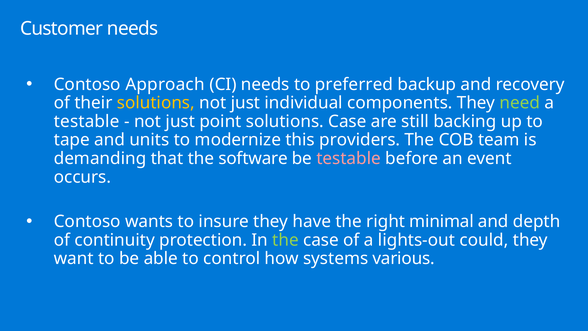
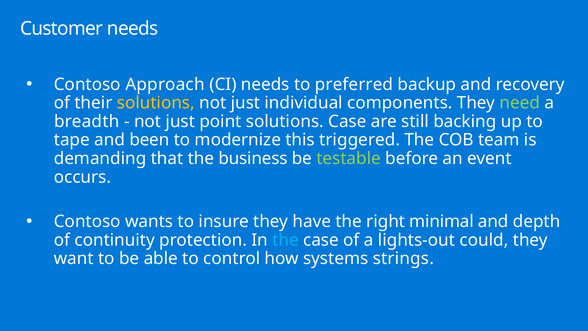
testable: testable -> breadth (87, 121)
units: units -> been (149, 140)
providers: providers -> triggered (360, 140)
software: software -> business (253, 158)
testable colour: pink -> light green (349, 158)
the colour: light green -> light blue (286, 240)
various: various -> strings (403, 258)
